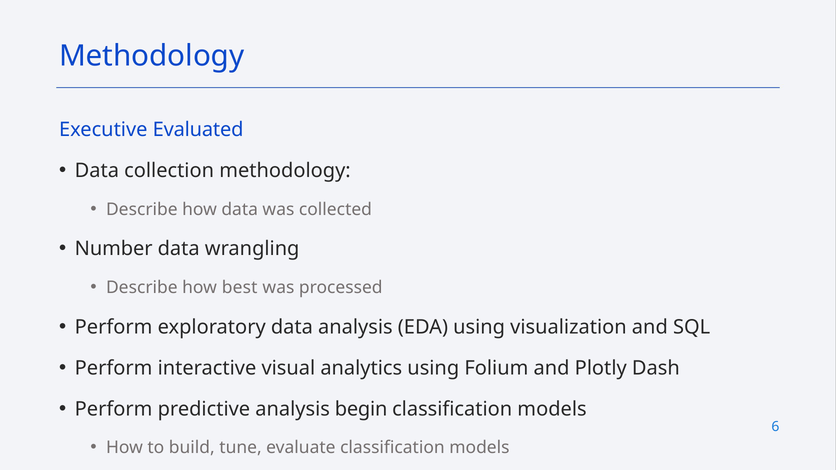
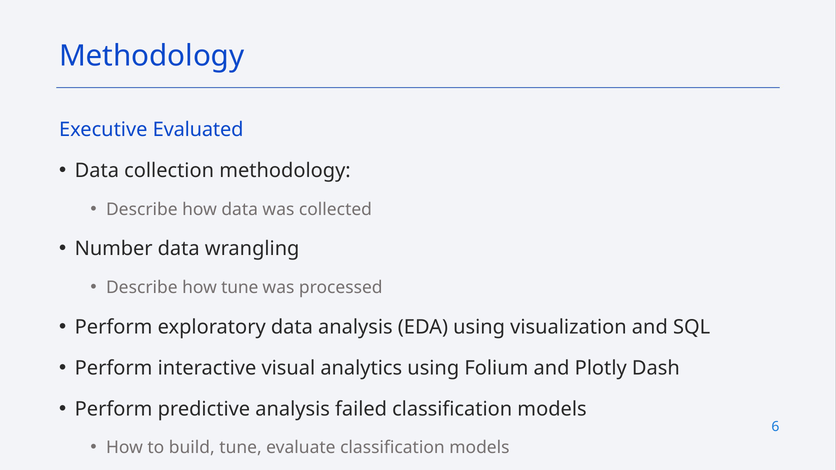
how best: best -> tune (240, 288)
begin: begin -> failed (361, 409)
